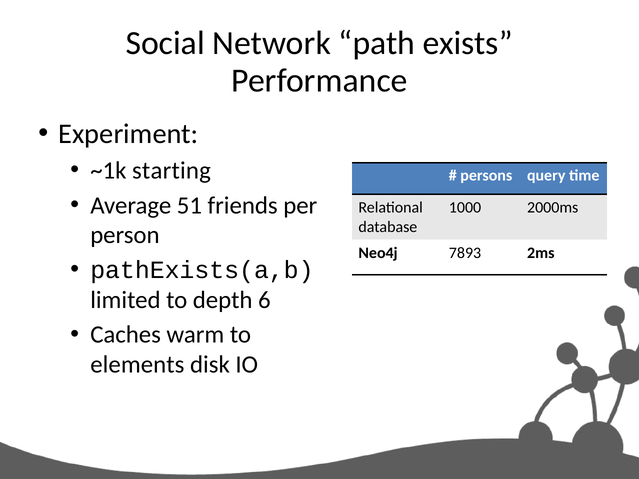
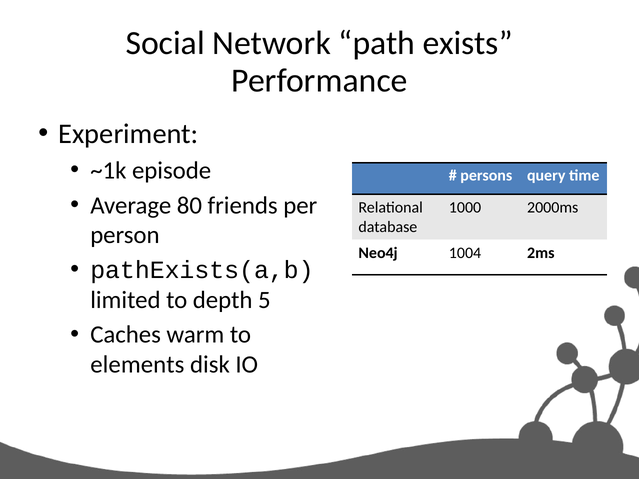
starting: starting -> episode (172, 171)
51: 51 -> 80 (189, 206)
7893: 7893 -> 1004 (465, 253)
6: 6 -> 5 (264, 300)
